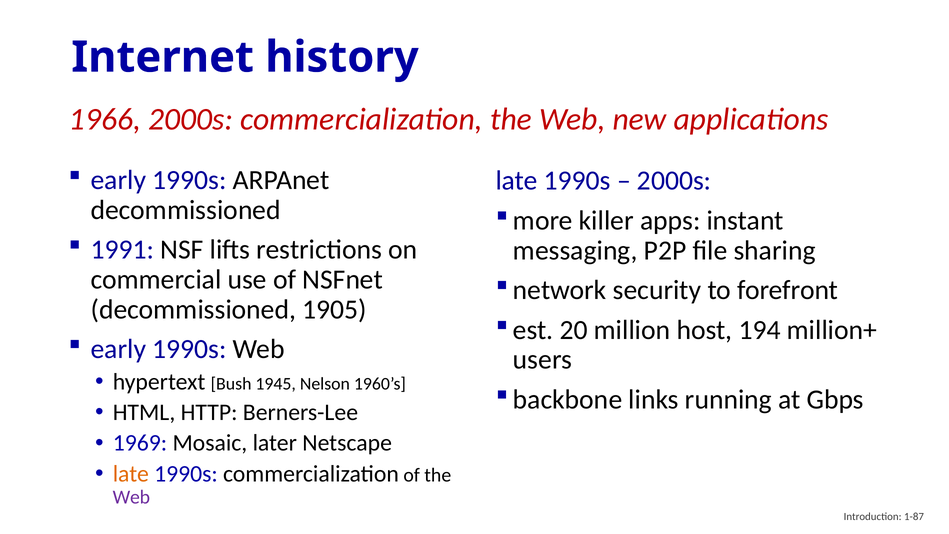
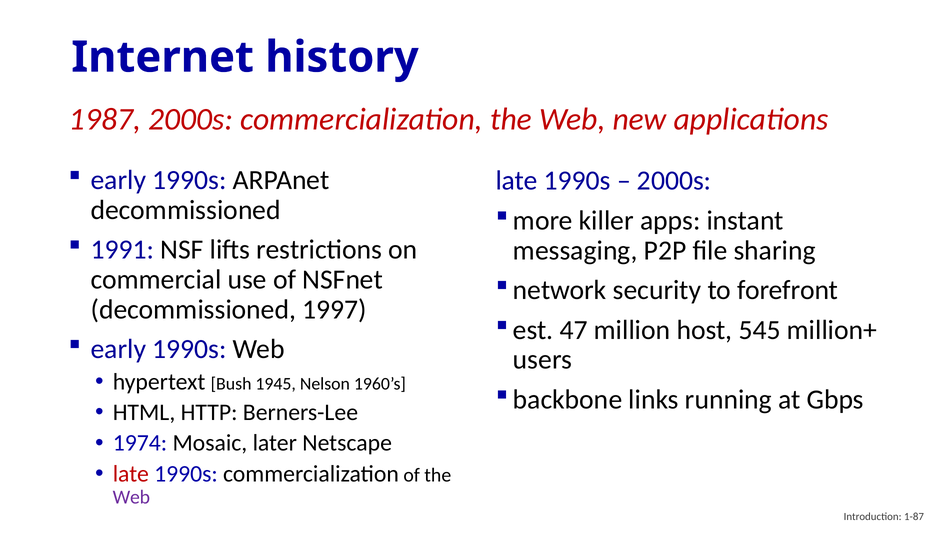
1966: 1966 -> 1987 (105, 119)
1905: 1905 -> 1997 (334, 309)
20: 20 -> 47 (574, 330)
194: 194 -> 545 (760, 330)
1969: 1969 -> 1974 (140, 443)
late colour: orange -> red (131, 474)
